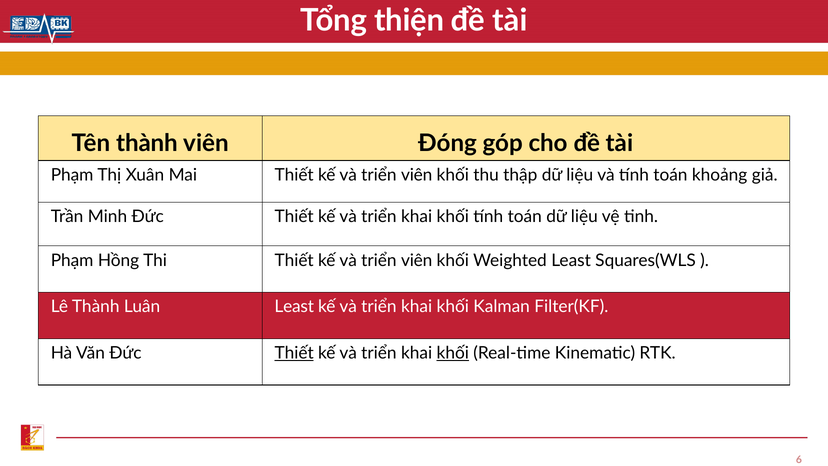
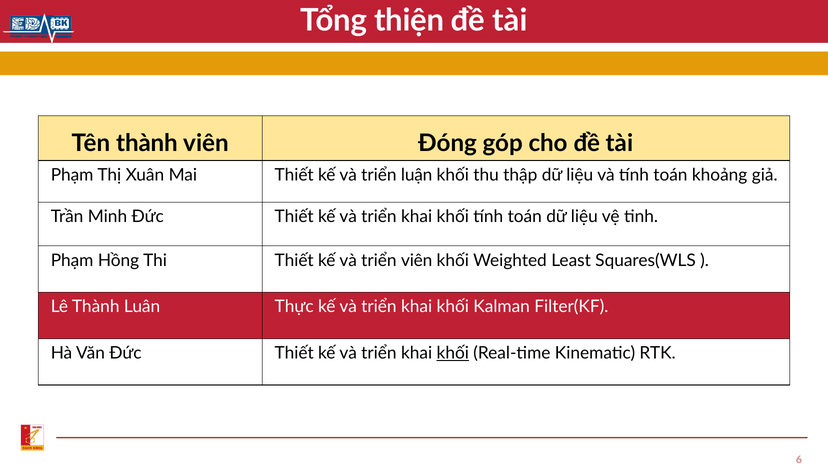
viên: viên -> luận (417, 175)
Luân Least: Least -> Thực (294, 307)
Thiết underline: present -> none (294, 353)
